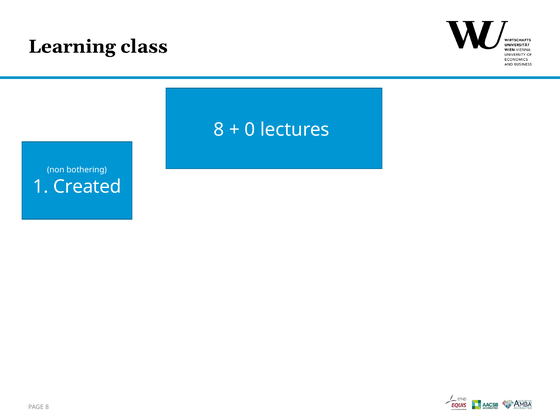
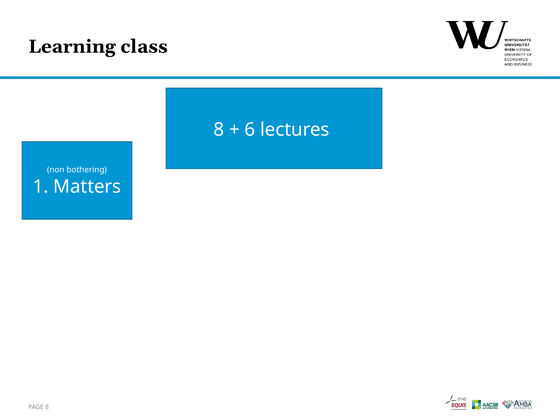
0: 0 -> 6 (250, 130)
Created: Created -> Matters (87, 187)
